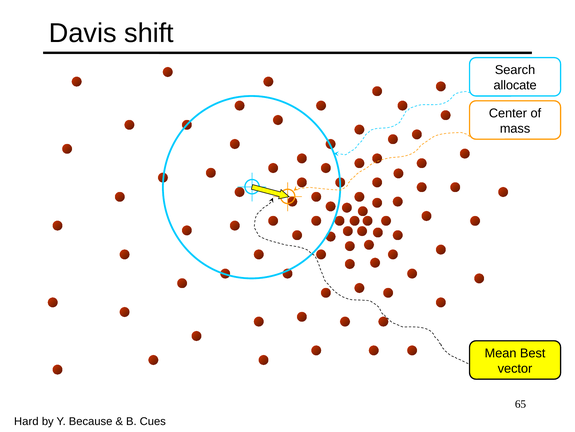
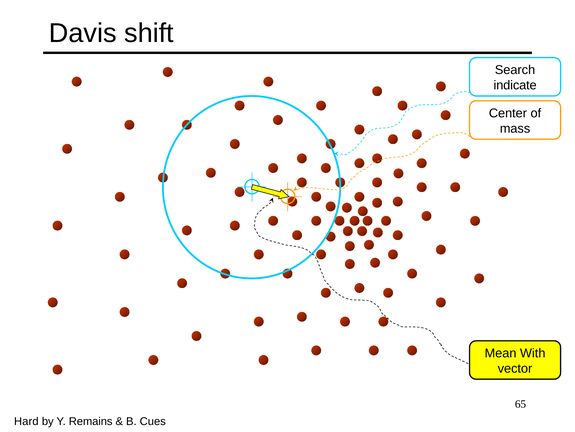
allocate: allocate -> indicate (515, 85)
Best: Best -> With (533, 353)
Because: Because -> Remains (91, 421)
